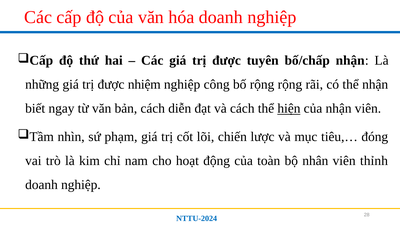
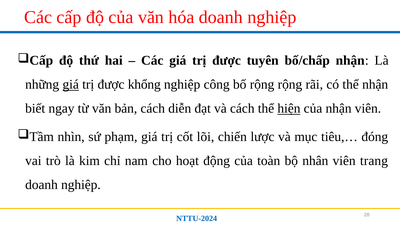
giá underline: none -> present (71, 85)
nhiệm: nhiệm -> khổng (144, 85)
thỉnh: thỉnh -> trang (374, 161)
